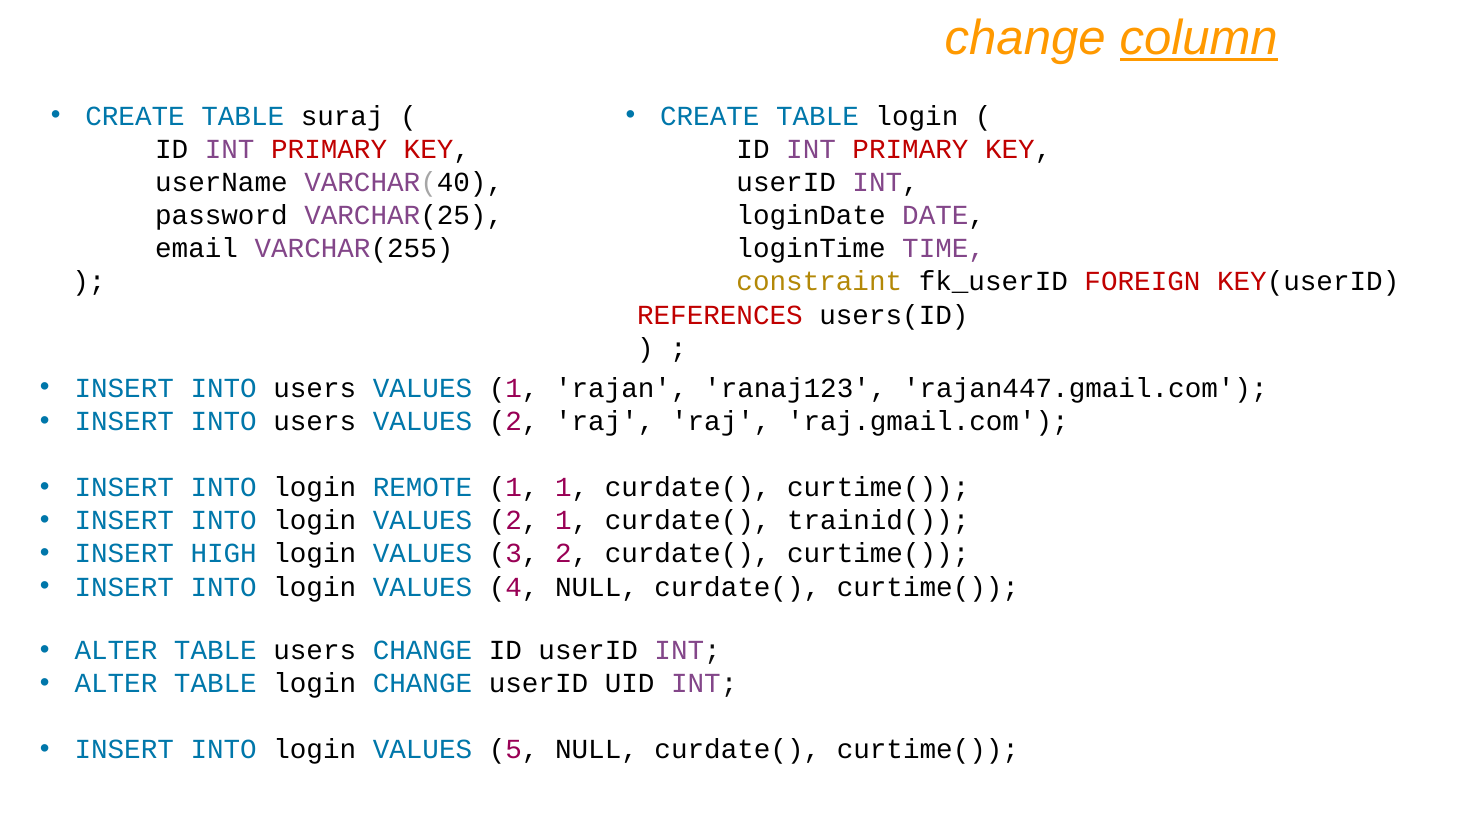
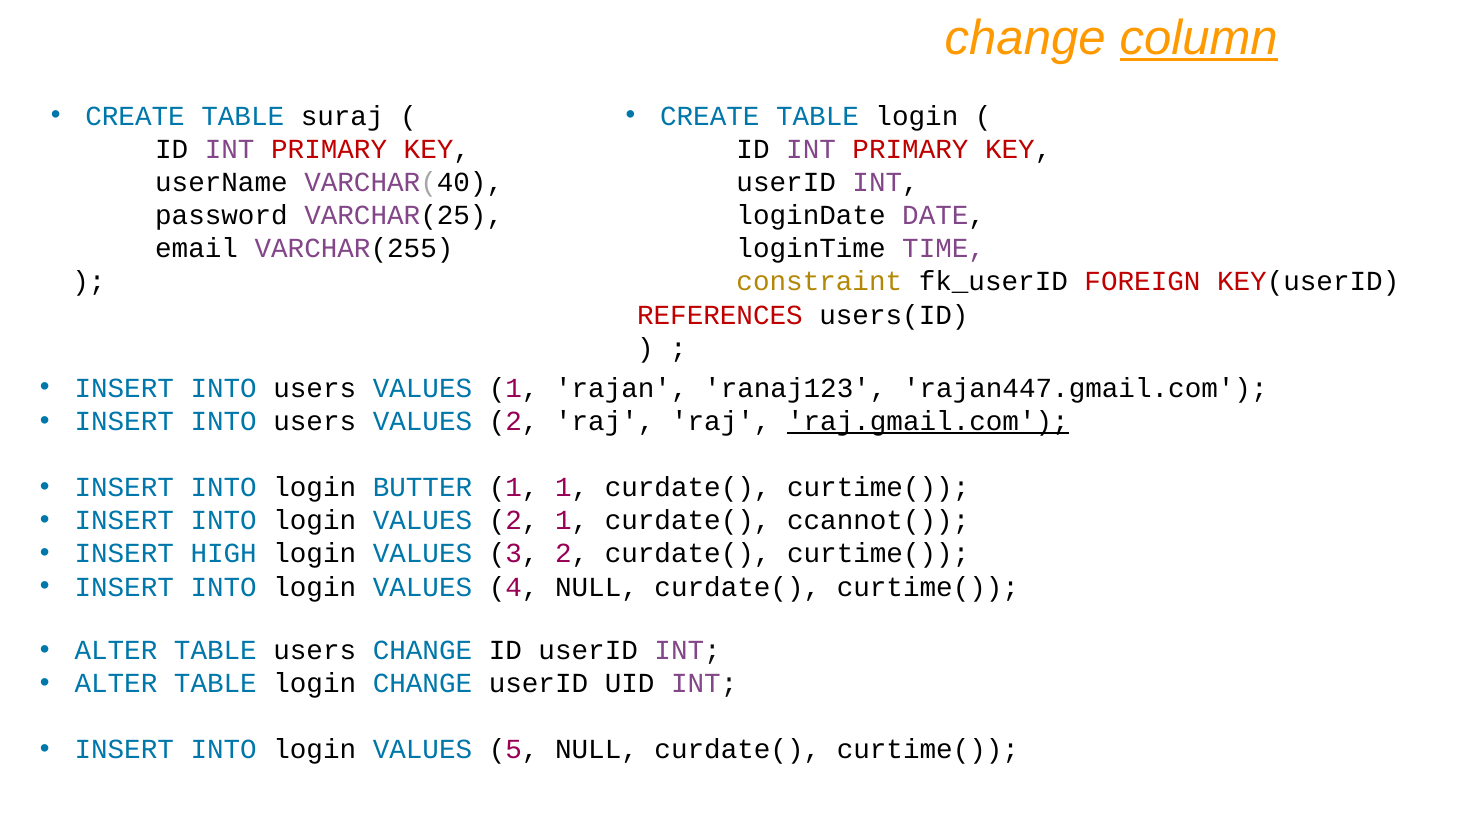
raj.gmail.com underline: none -> present (928, 422)
REMOTE: REMOTE -> BUTTER (422, 488)
trainid(: trainid( -> ccannot( (878, 521)
